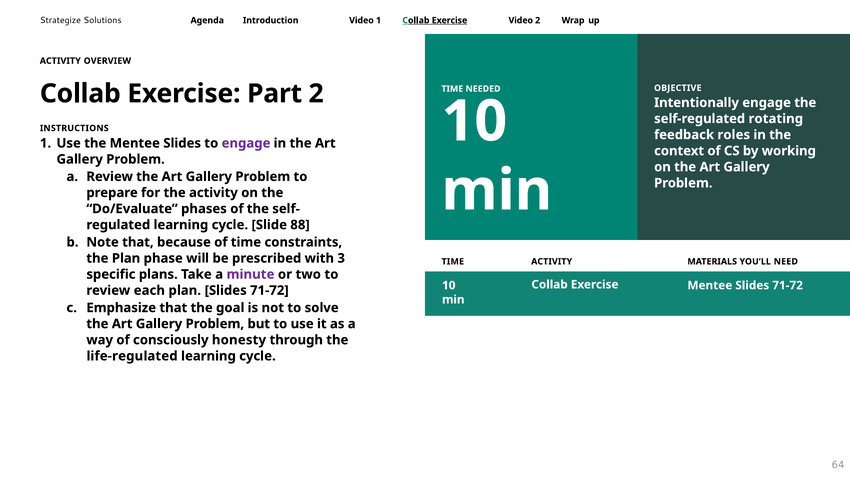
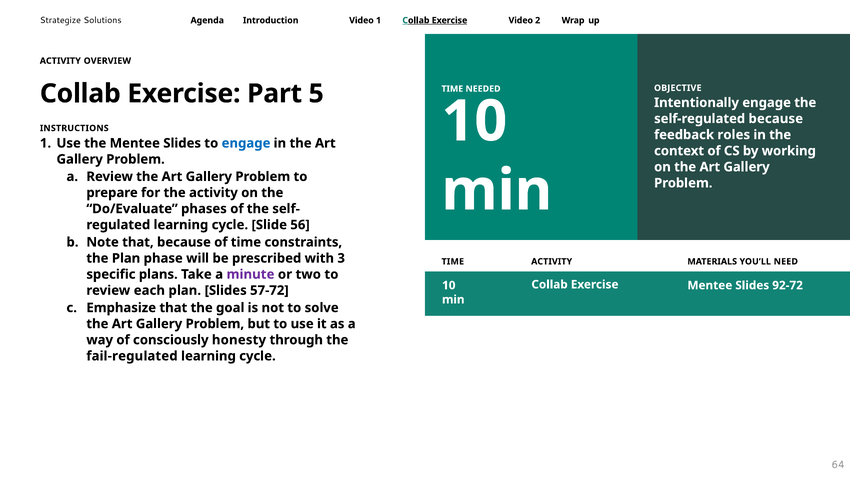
Part 2: 2 -> 5 (316, 94)
self-regulated rotating: rotating -> because (776, 119)
engage colour: purple -> blue (246, 143)
88: 88 -> 56 (300, 225)
Mentee Slides 71-72: 71-72 -> 92-72 (788, 285)
plan Slides 71-72: 71-72 -> 57-72 (269, 291)
life-regulated: life-regulated -> fail-regulated (132, 356)
